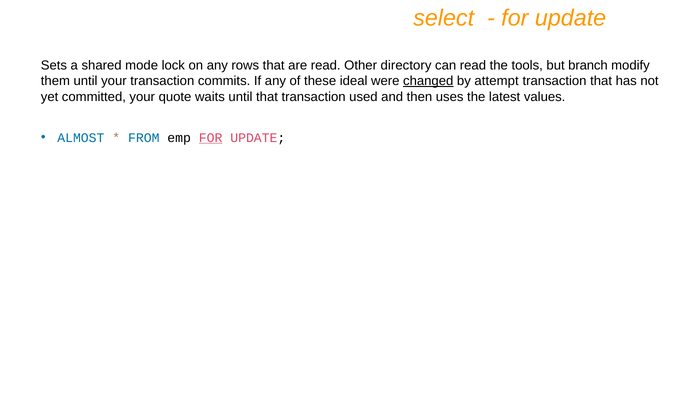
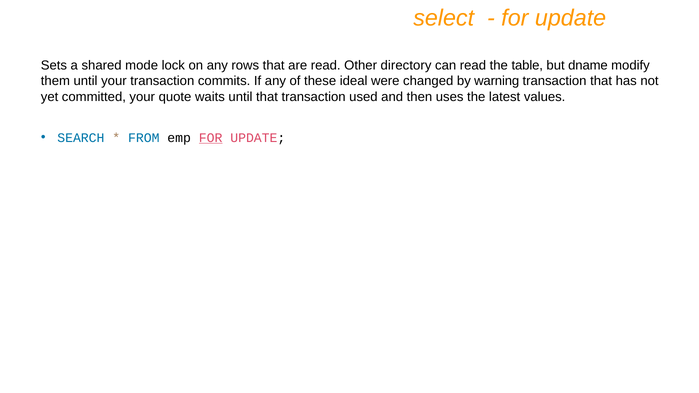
tools: tools -> table (527, 65)
branch: branch -> dname (588, 65)
changed underline: present -> none (428, 81)
attempt: attempt -> warning (497, 81)
ALMOST: ALMOST -> SEARCH (81, 138)
